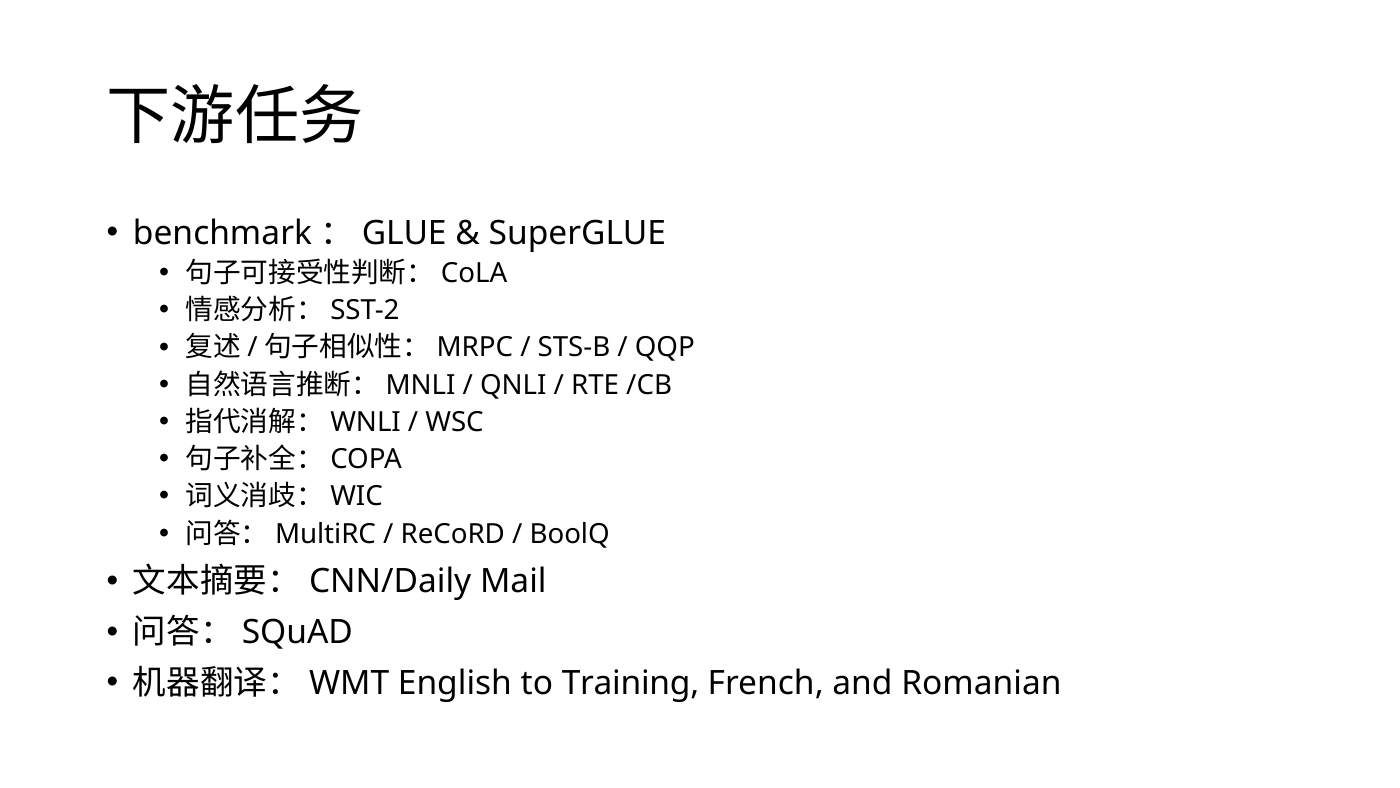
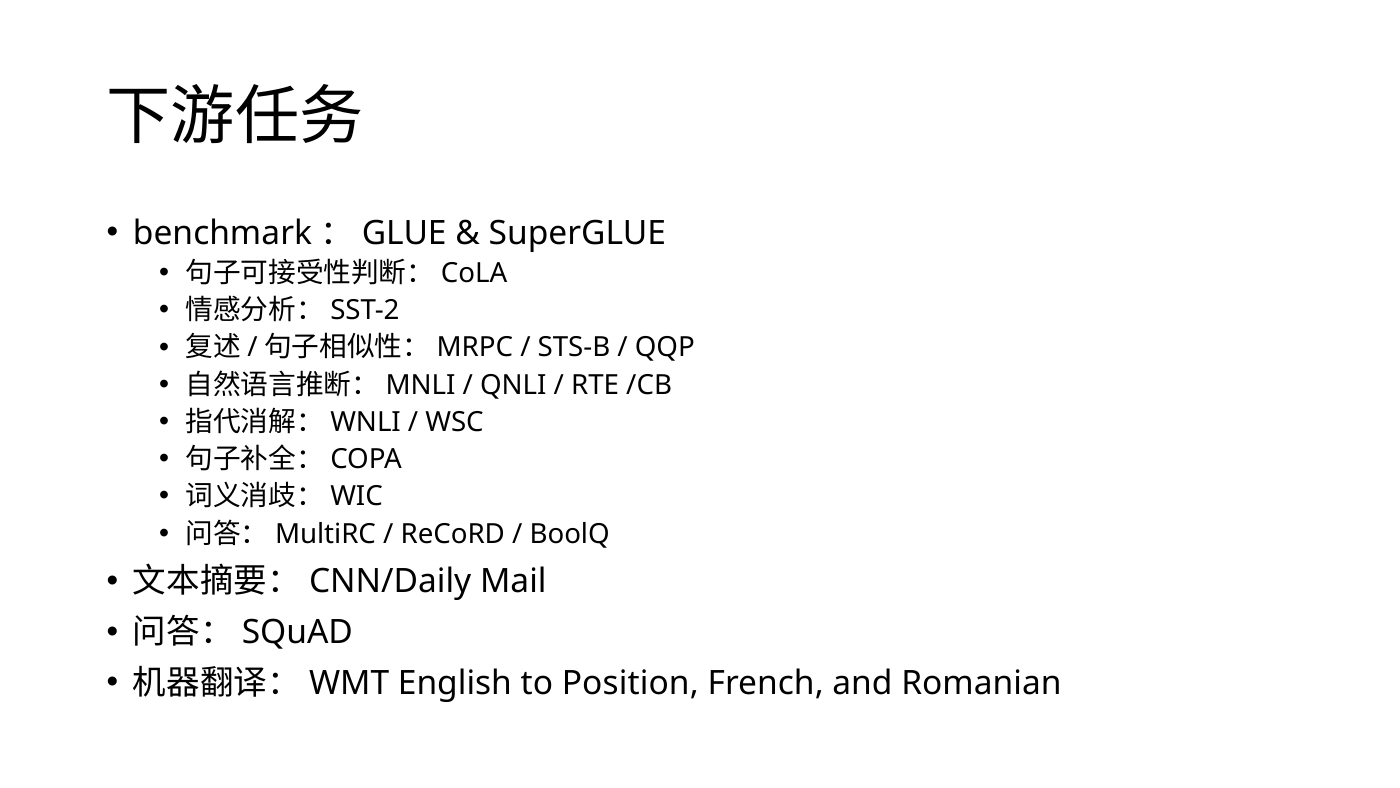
Training: Training -> Position (630, 683)
